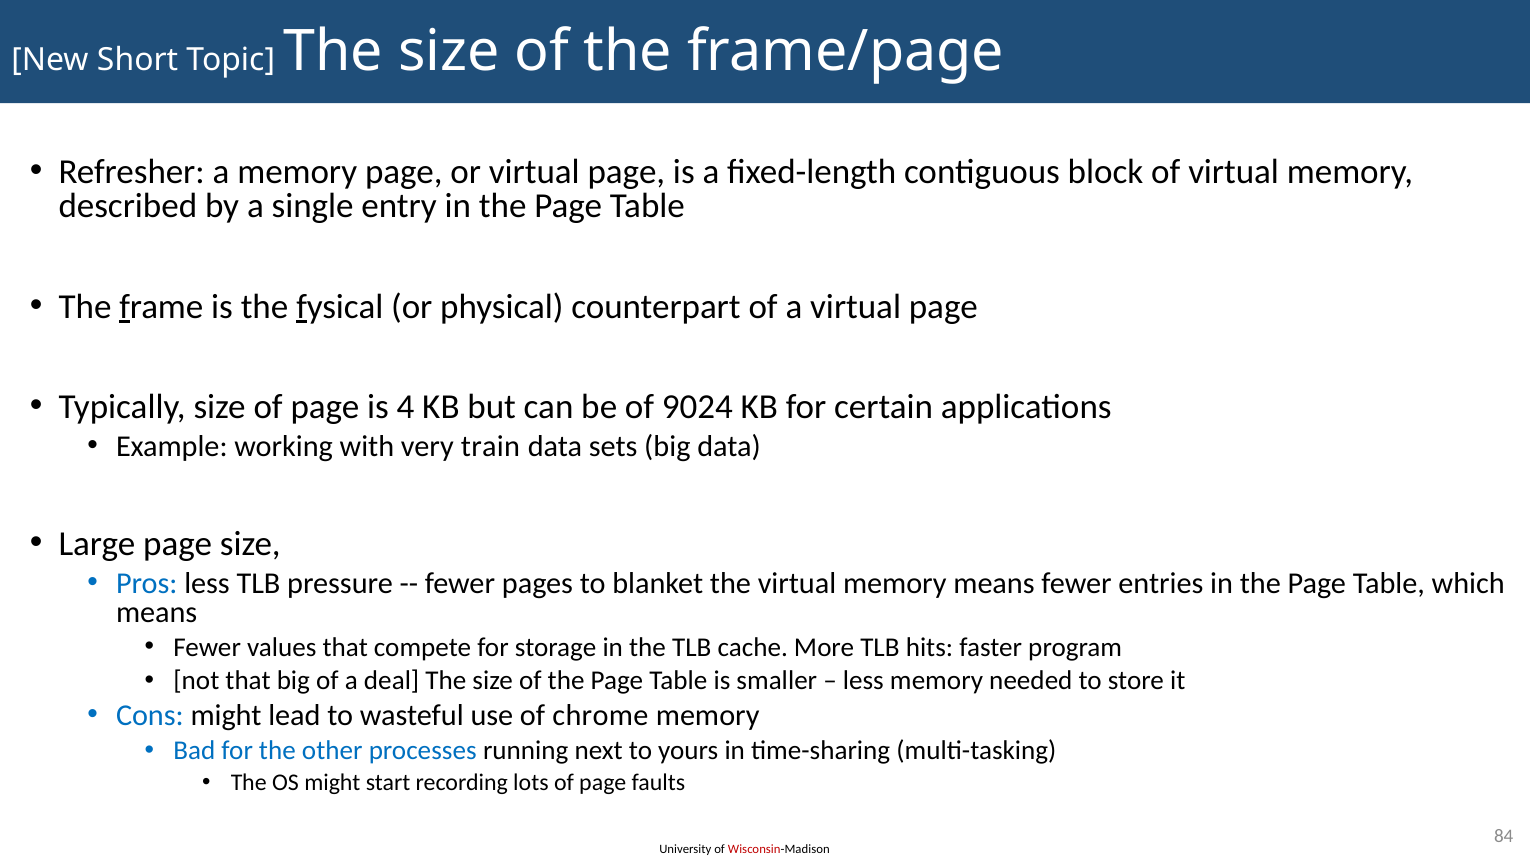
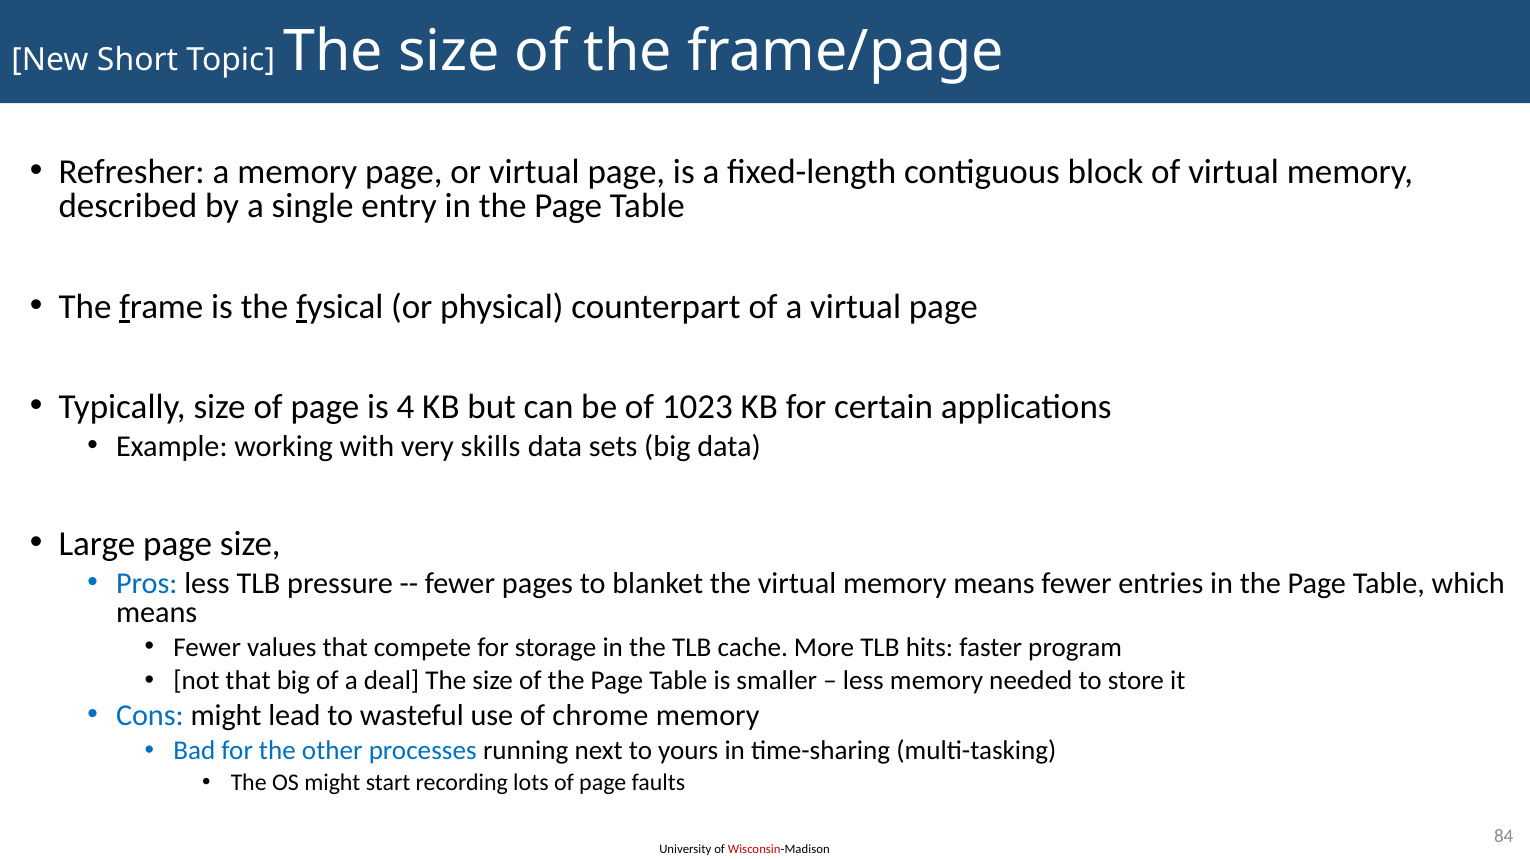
9024: 9024 -> 1023 (697, 407)
train: train -> skills (491, 446)
